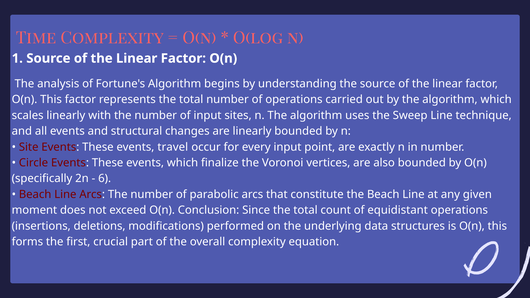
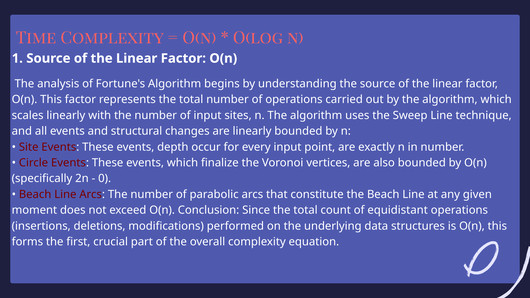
travel: travel -> depth (173, 147)
6: 6 -> 0 (105, 179)
